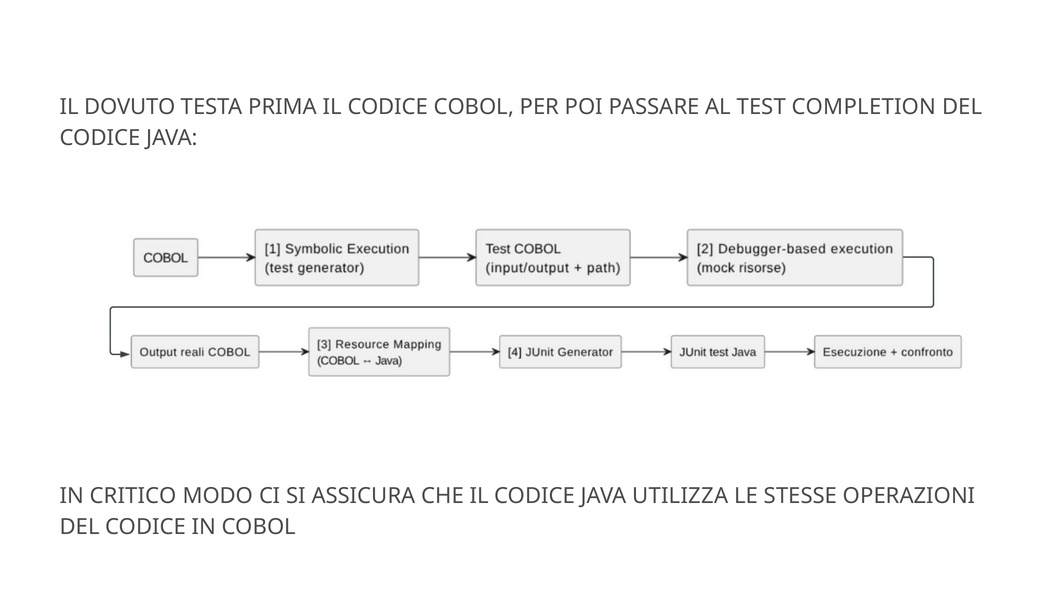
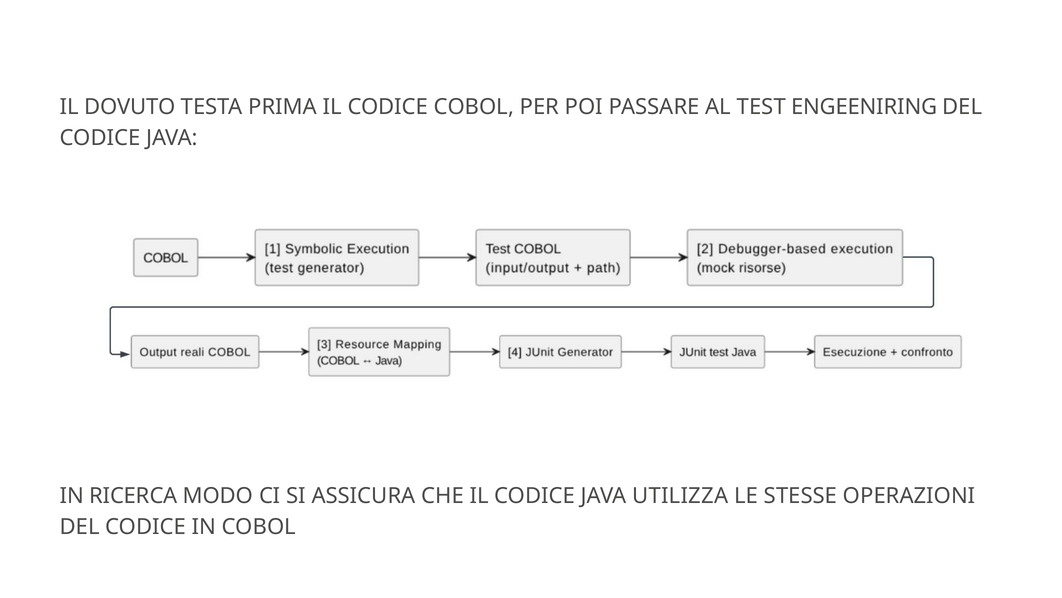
COMPLETION: COMPLETION -> ENGEENIRING (864, 107)
CRITICO: CRITICO -> RICERCA (133, 495)
